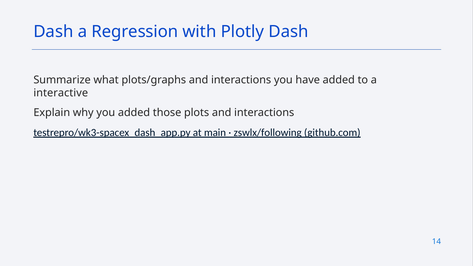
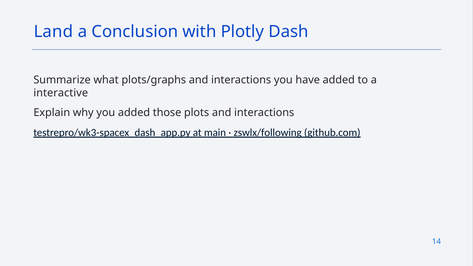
Dash: Dash -> Land (53, 32)
Regression: Regression -> Conclusion (135, 32)
